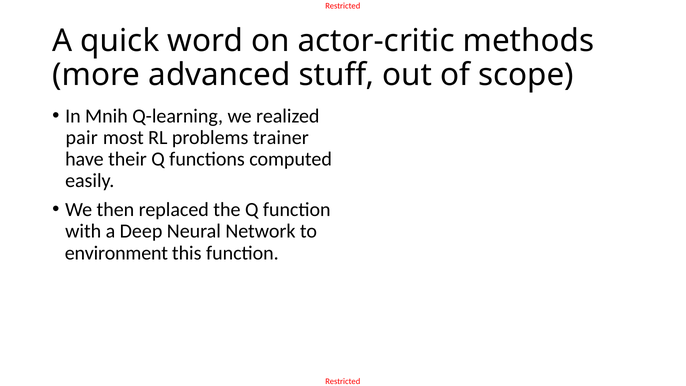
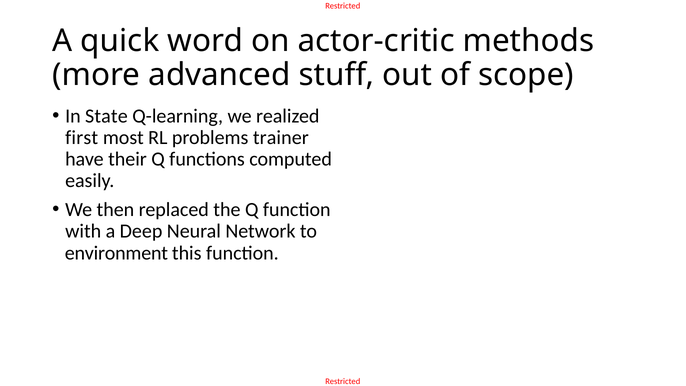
Mnih: Mnih -> State (106, 116)
pair: pair -> first (82, 138)
